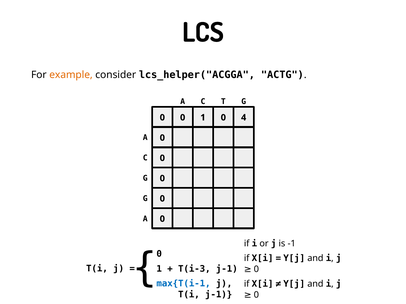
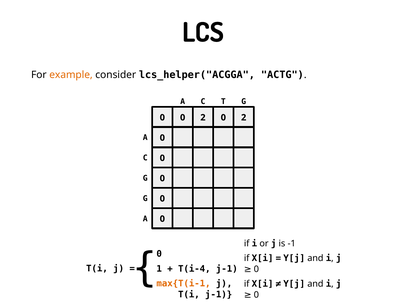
0 0 1: 1 -> 2 (203, 118)
4: 4 -> 2 (244, 118)
T(i-3: T(i-3 -> T(i-4 (194, 269)
max{T(i-1 colour: blue -> orange (184, 284)
